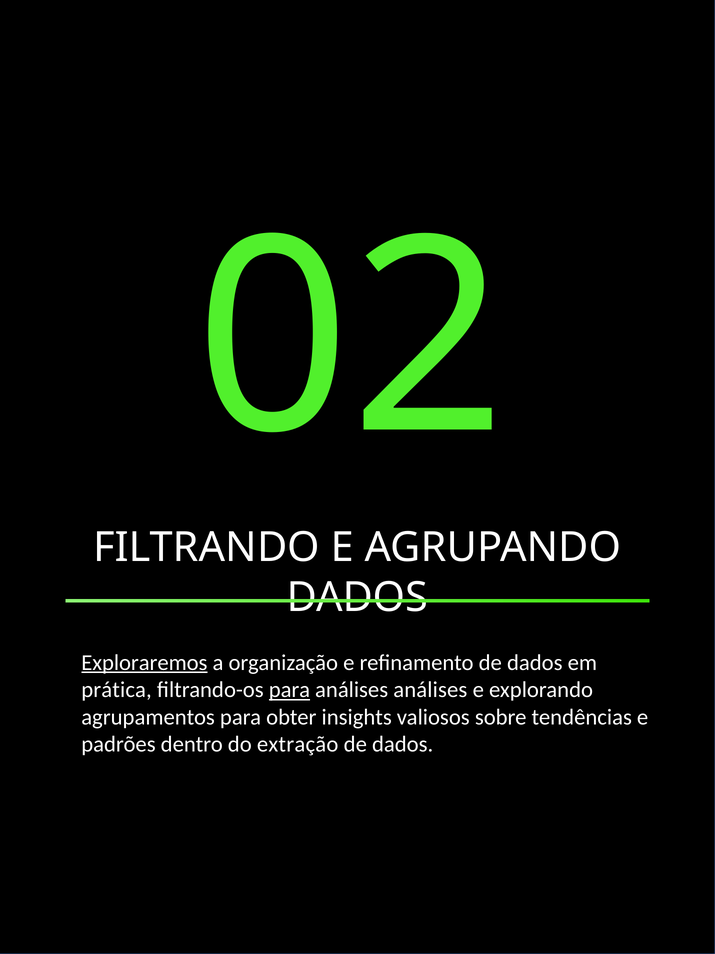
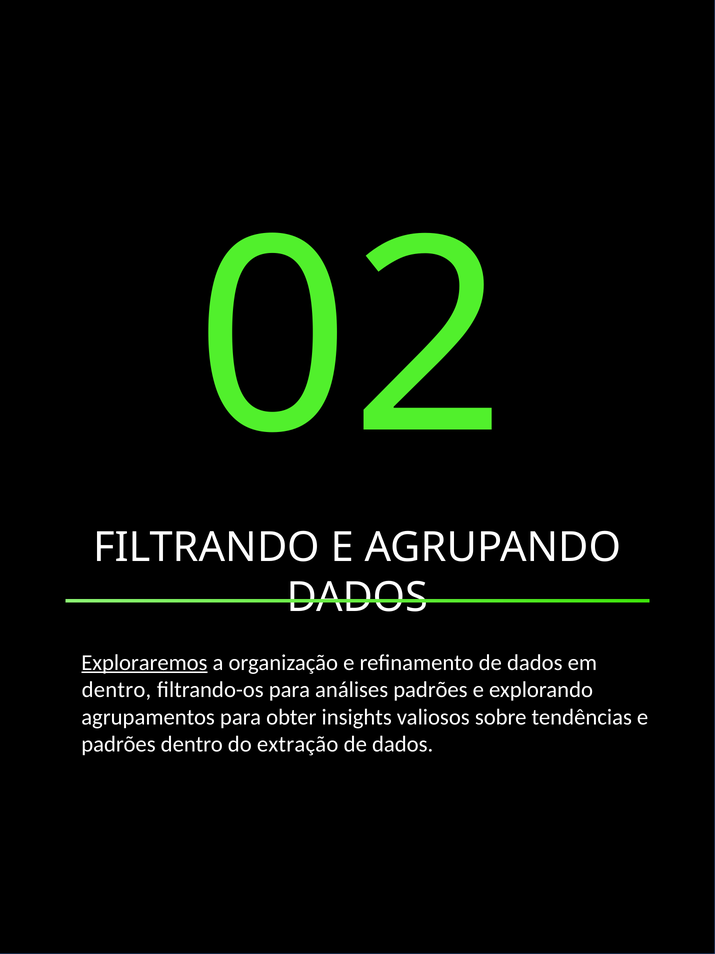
prática: prática -> dentro (116, 689)
para underline: present -> none (289, 689)
análises análises: análises -> padrões (430, 689)
